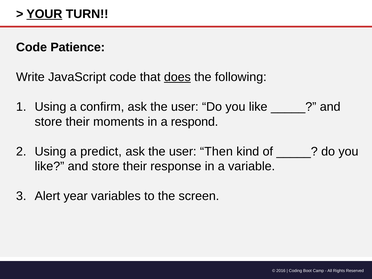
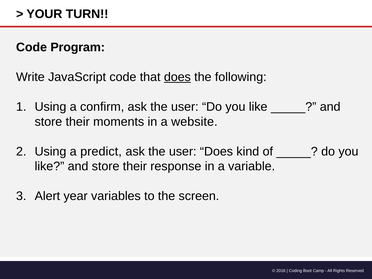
YOUR underline: present -> none (44, 14)
Patience: Patience -> Program (78, 47)
respond: respond -> website (194, 122)
user Then: Then -> Does (216, 151)
